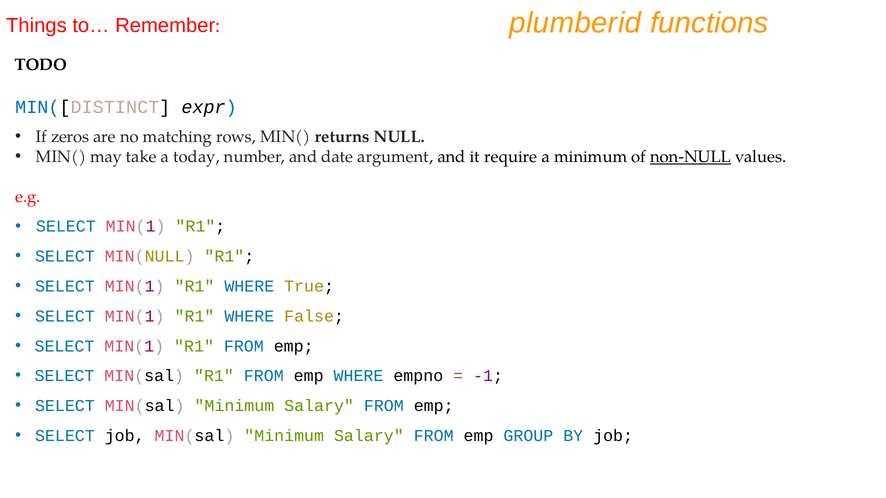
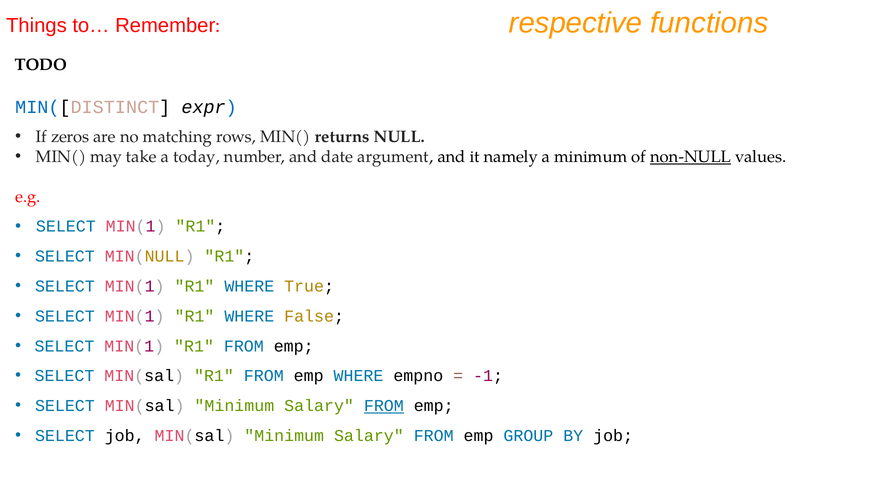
plumberid: plumberid -> respective (576, 23)
require: require -> namely (511, 157)
FROM underline: none -> present (384, 406)
